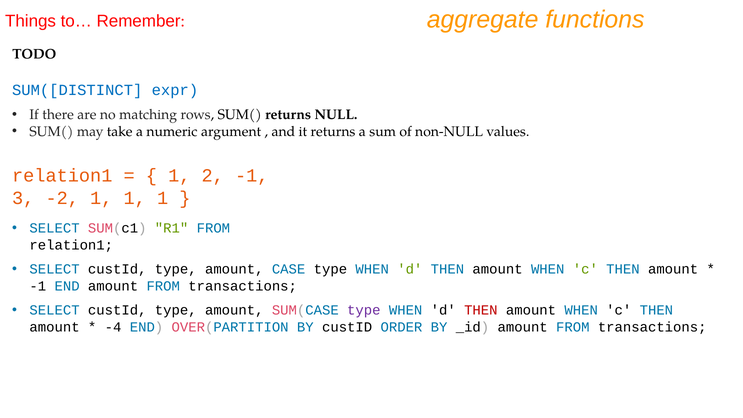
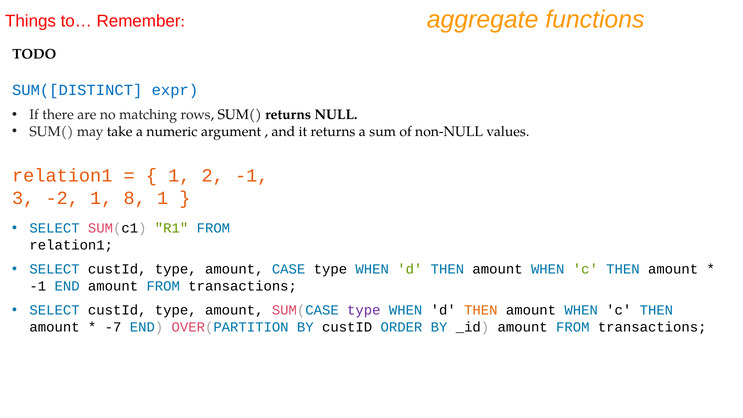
-2 1 1: 1 -> 8 (135, 198)
THEN colour: red -> orange (481, 310)
-4: -4 -> -7 (113, 327)
